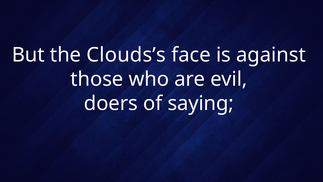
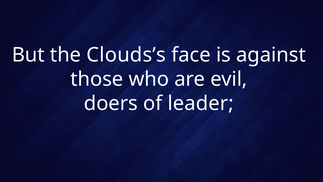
saying: saying -> leader (201, 103)
